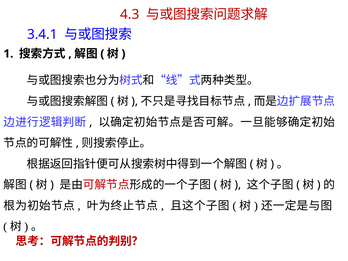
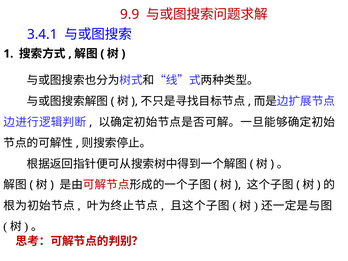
4.3: 4.3 -> 9.9 (130, 14)
